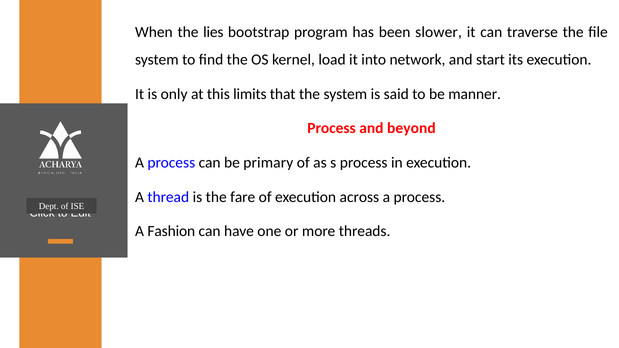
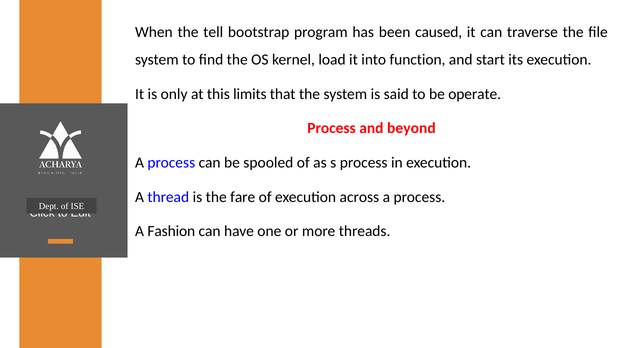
lies: lies -> tell (213, 32)
slower: slower -> caused (439, 32)
network: network -> function (418, 60)
manner: manner -> operate (475, 94)
primary: primary -> spooled (268, 163)
